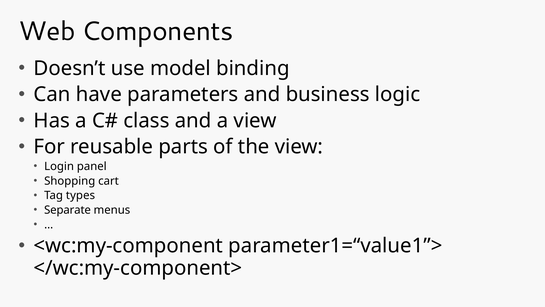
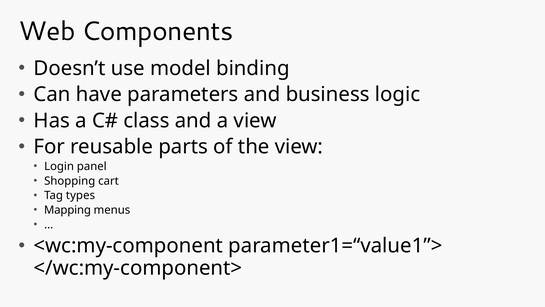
Separate: Separate -> Mapping (68, 210)
